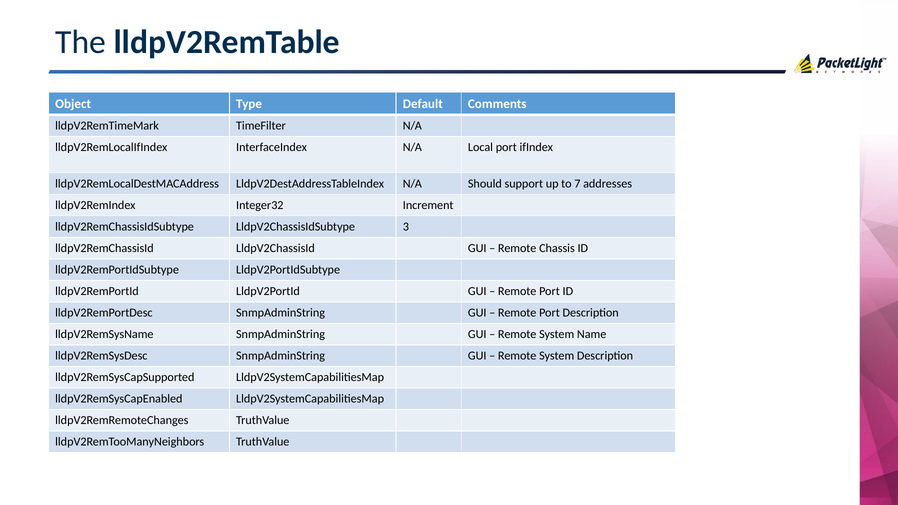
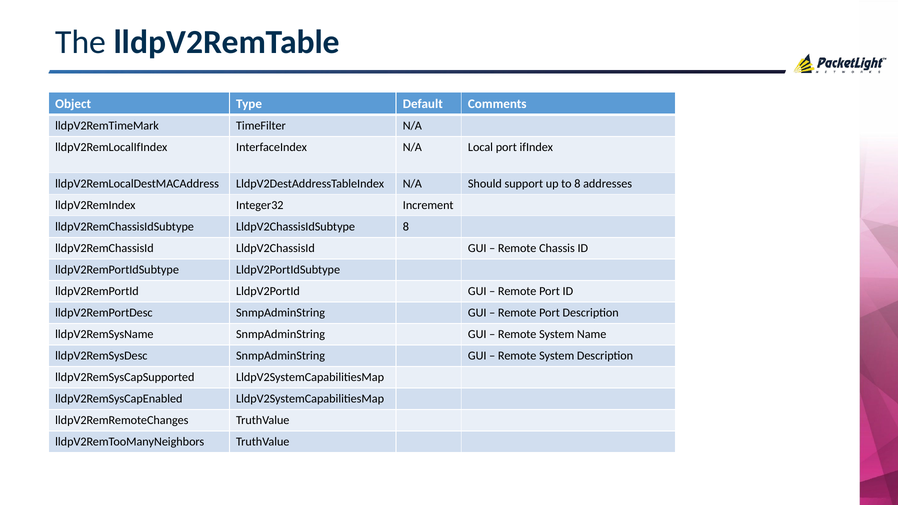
to 7: 7 -> 8 (577, 184)
LldpV2ChassisIdSubtype 3: 3 -> 8 (406, 227)
